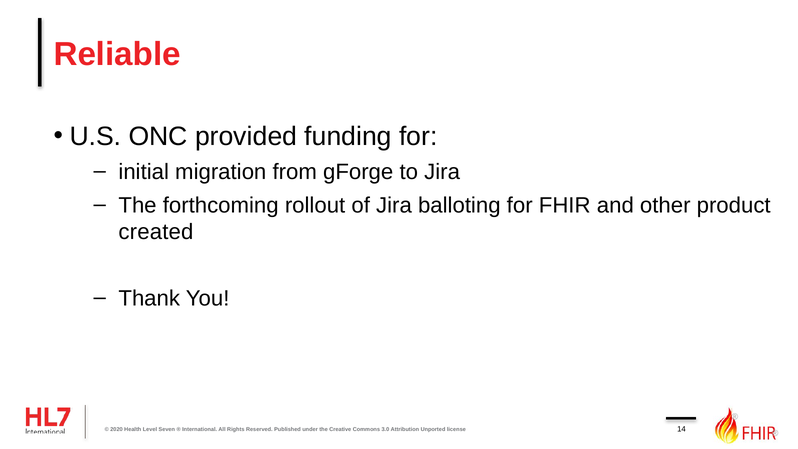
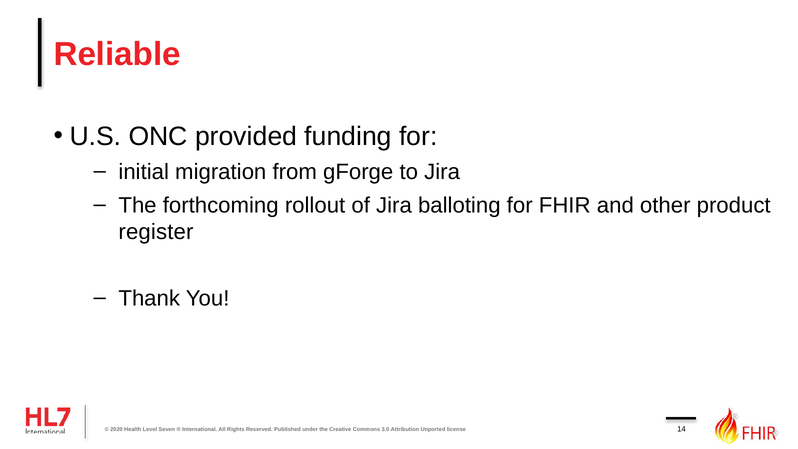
created: created -> register (156, 232)
